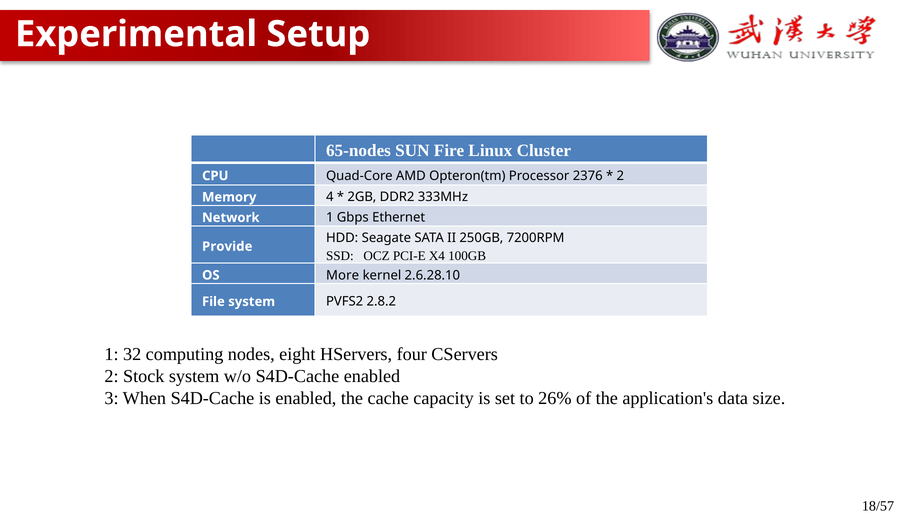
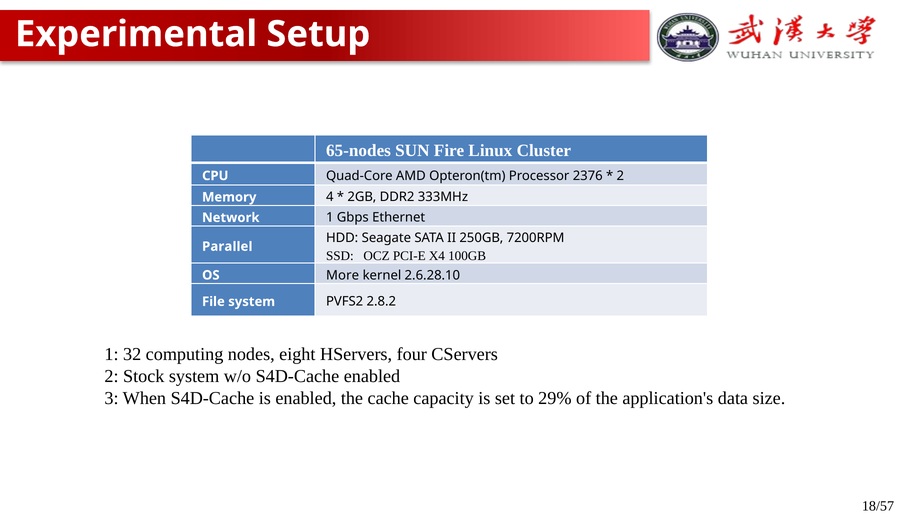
Provide: Provide -> Parallel (227, 246)
26%: 26% -> 29% (555, 398)
